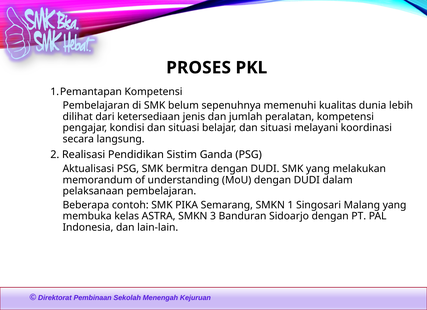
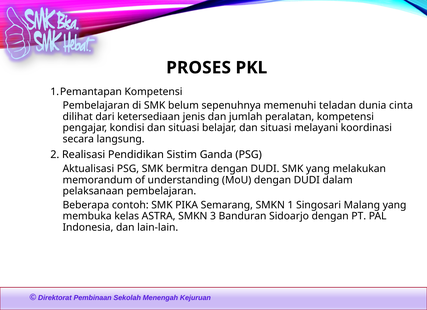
kualitas: kualitas -> teladan (338, 105)
lebih: lebih -> cinta (401, 105)
